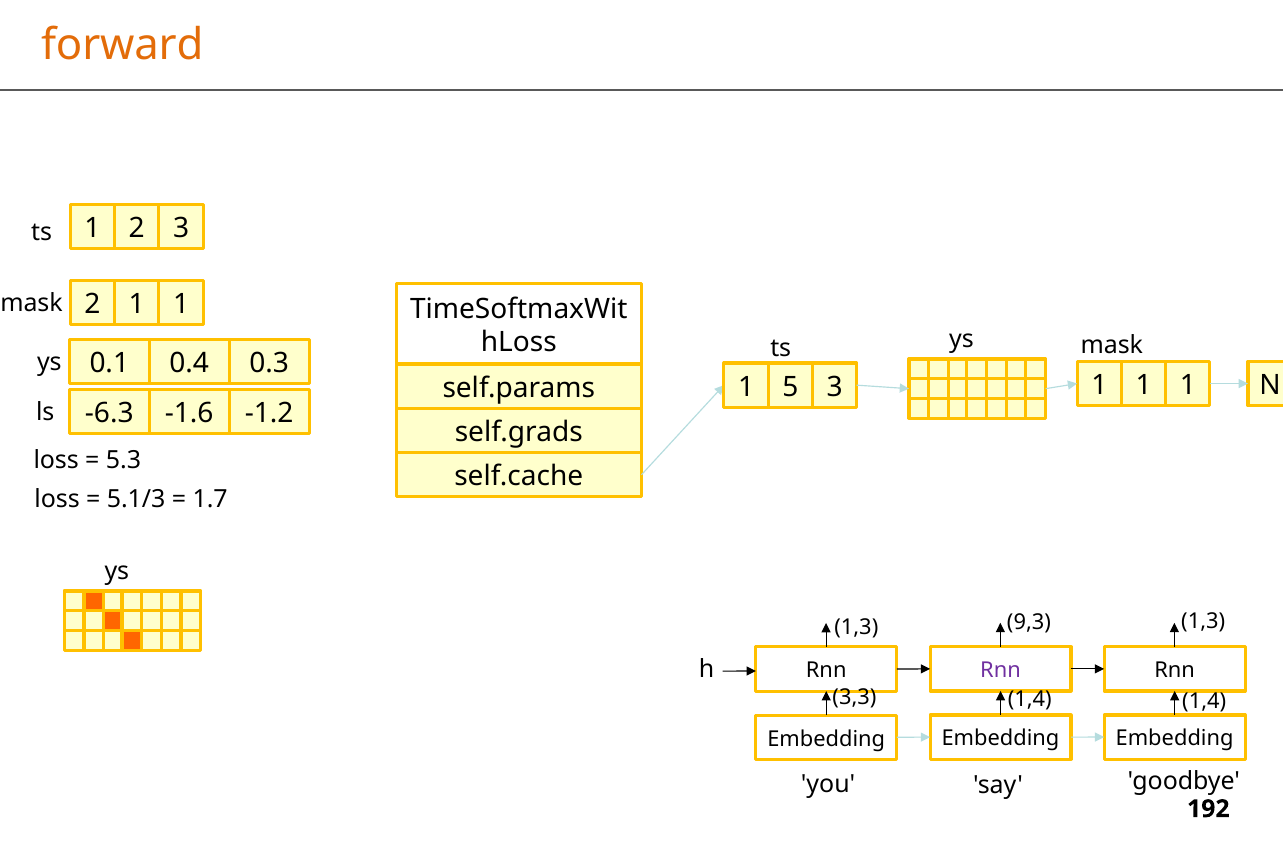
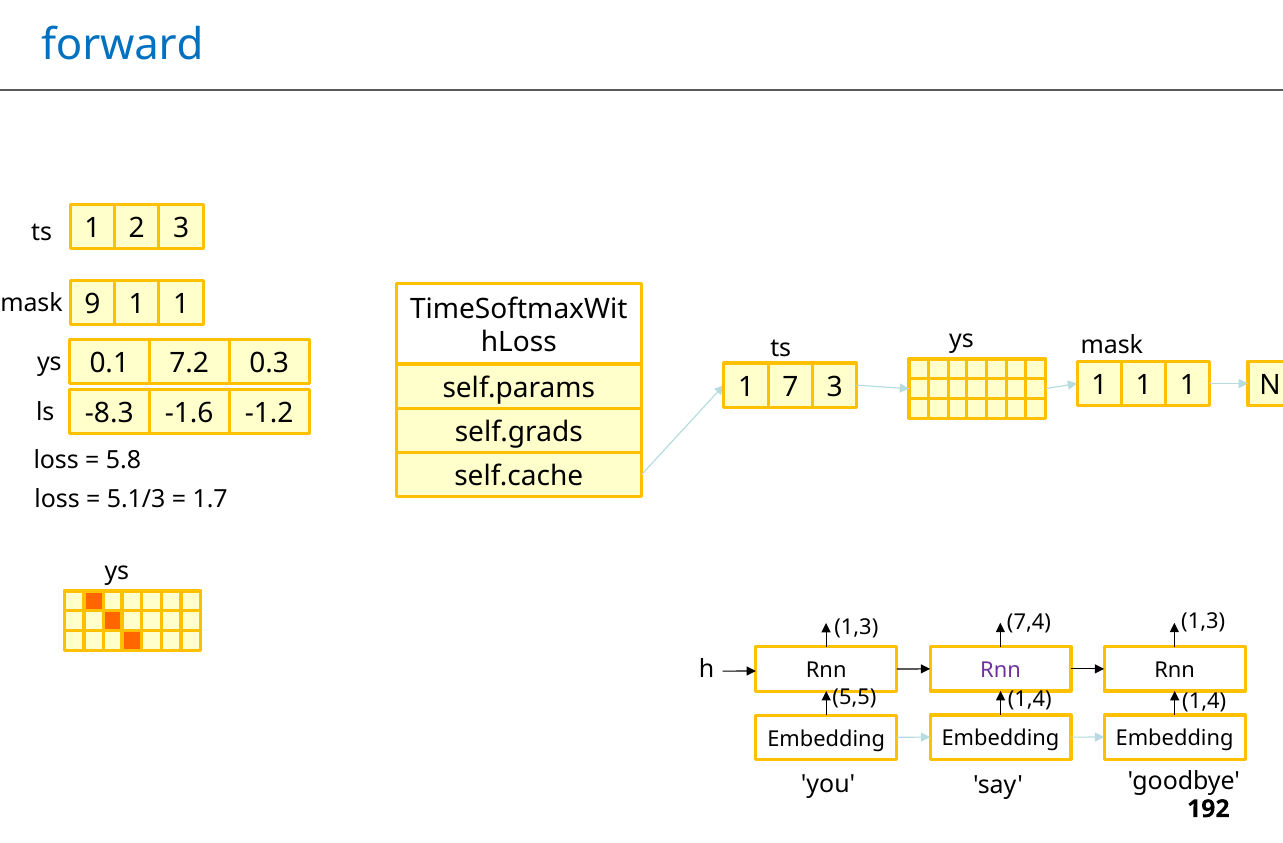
forward colour: orange -> blue (122, 45)
mask 2: 2 -> 9 (92, 305)
0.4: 0.4 -> 7.2 (189, 363)
5: 5 -> 7 (790, 387)
-6.3: -6.3 -> -8.3 (109, 414)
5.3: 5.3 -> 5.8 (124, 460)
9,3: 9,3 -> 7,4 (1029, 622)
3,3: 3,3 -> 5,5 (854, 697)
